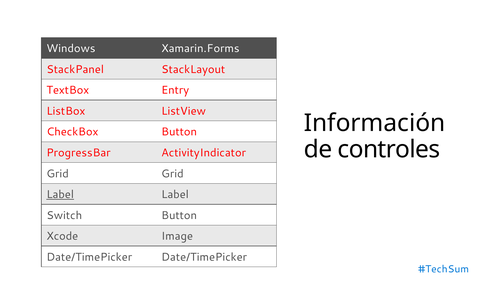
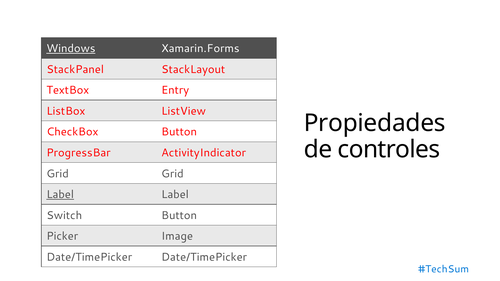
Windows underline: none -> present (71, 49)
Información: Información -> Propiedades (375, 123)
Xcode: Xcode -> Picker (62, 236)
